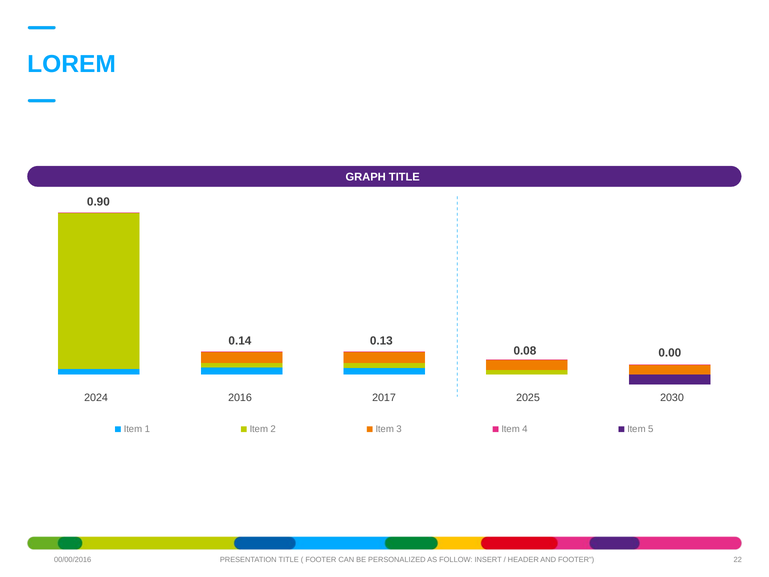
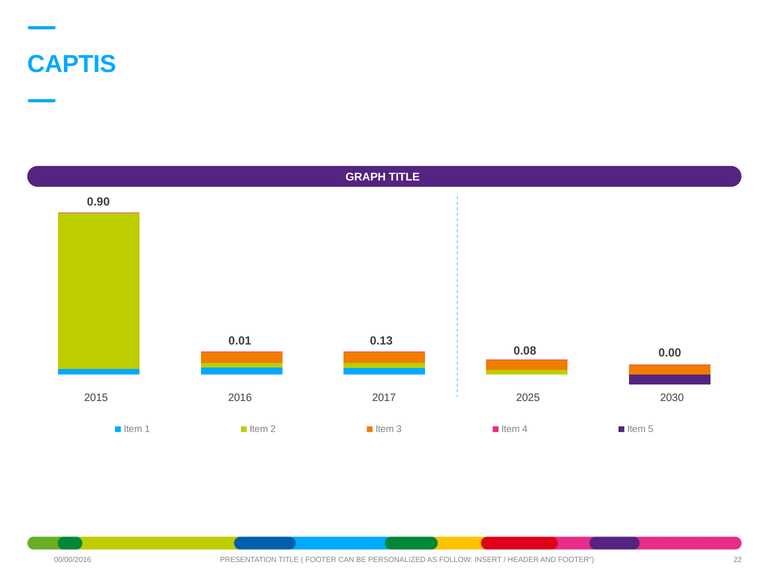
LOREM: LOREM -> CAPTIS (72, 64)
0.14: 0.14 -> 0.01 (240, 341)
2024: 2024 -> 2015 (96, 398)
